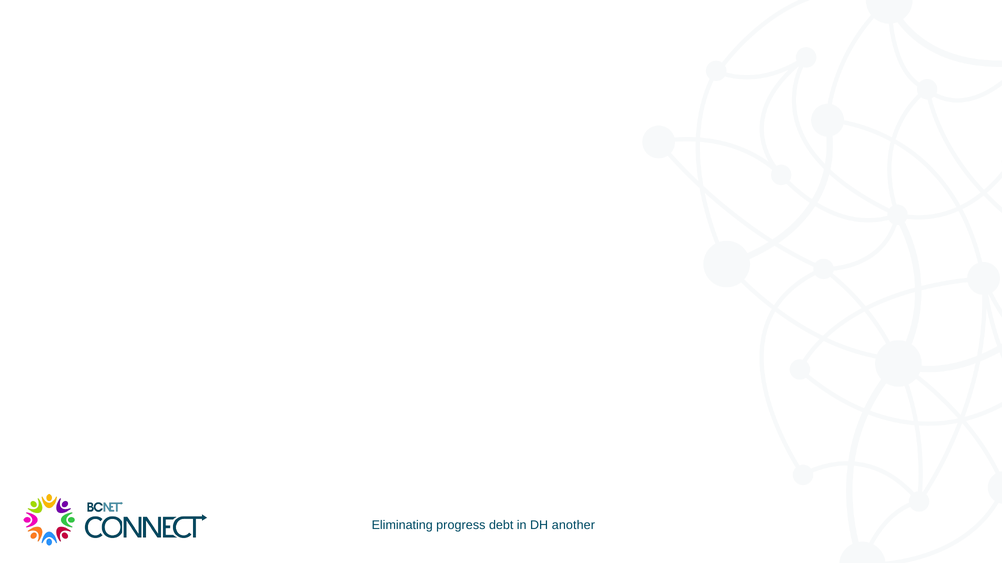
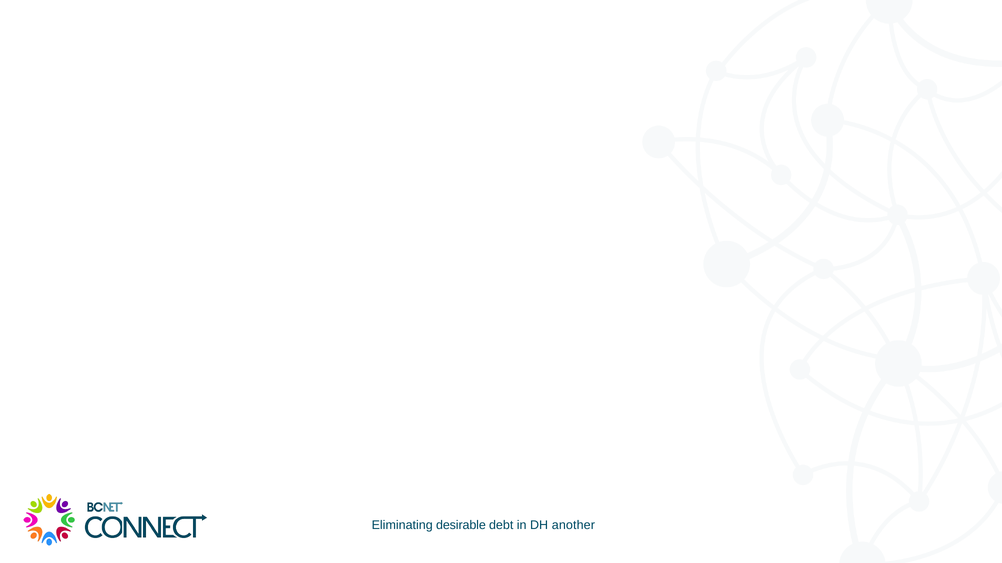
progress: progress -> desirable (461, 526)
